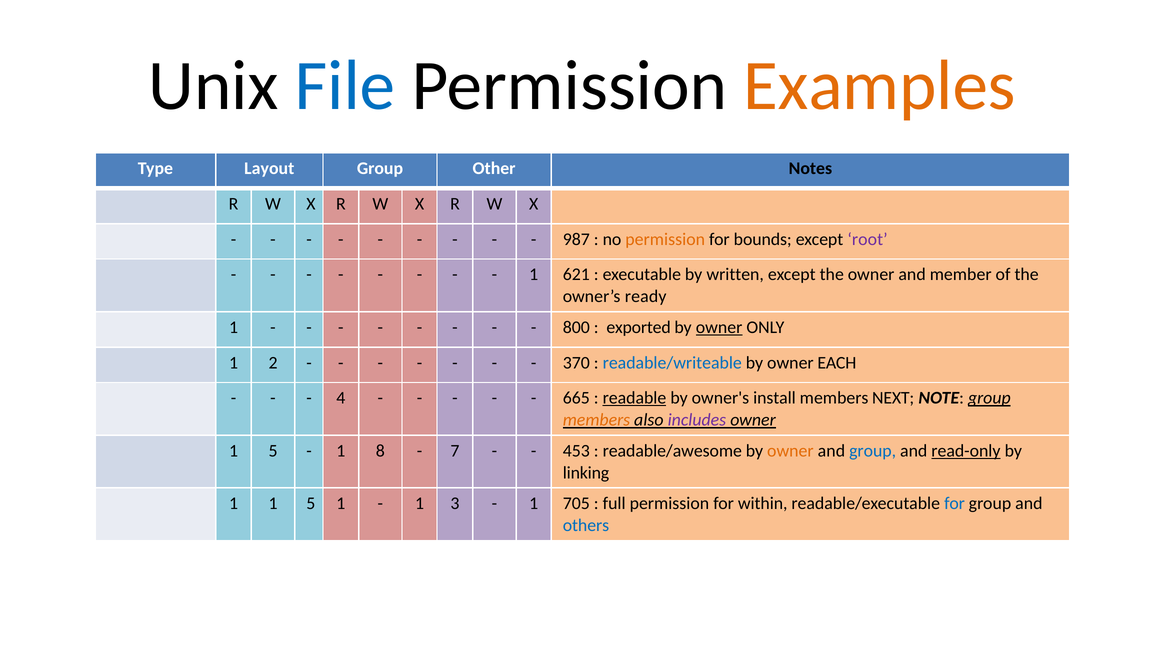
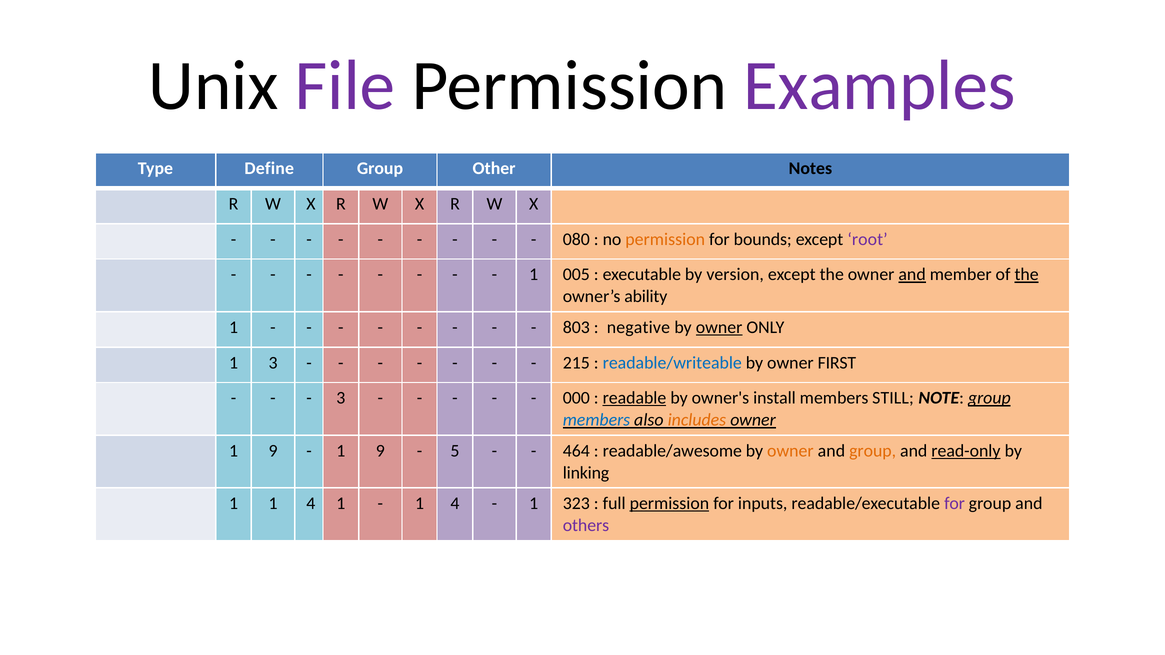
File colour: blue -> purple (345, 86)
Examples colour: orange -> purple (879, 86)
Layout: Layout -> Define (269, 169)
987: 987 -> 080 (576, 239)
621: 621 -> 005 (576, 275)
written: written -> version (735, 275)
and underline: none -> present (912, 275)
the underline: none -> present (1027, 275)
ready: ready -> ability (646, 297)
800: 800 -> 803 (576, 327)
exported: exported -> negative (638, 327)
1 2: 2 -> 3 (273, 363)
370: 370 -> 215 (576, 363)
EACH: EACH -> FIRST (837, 363)
4: 4 -> 3 (341, 398)
665: 665 -> 000 (576, 398)
NEXT: NEXT -> STILL (893, 398)
members colour: orange -> blue (596, 420)
includes colour: purple -> orange (697, 420)
5: 5 -> 9 (273, 451)
8: 8 -> 9 (380, 451)
7: 7 -> 5 (455, 451)
453: 453 -> 464 (576, 451)
group colour: blue -> orange (873, 451)
1 1 5: 5 -> 4 (311, 504)
3: 3 -> 4 (455, 504)
705: 705 -> 323 (576, 504)
permission underline: none -> present (669, 504)
within: within -> inputs (763, 504)
for colour: blue -> purple (955, 504)
others colour: blue -> purple (586, 526)
